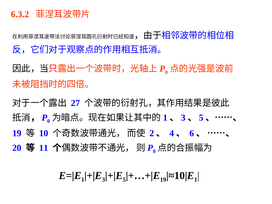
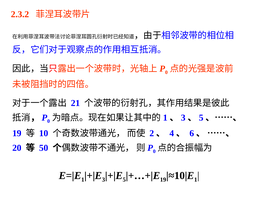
6.3.2: 6.3.2 -> 2.3.2 (20, 14)
27: 27 -> 21 (75, 103)
11: 11 -> 50 (44, 148)
